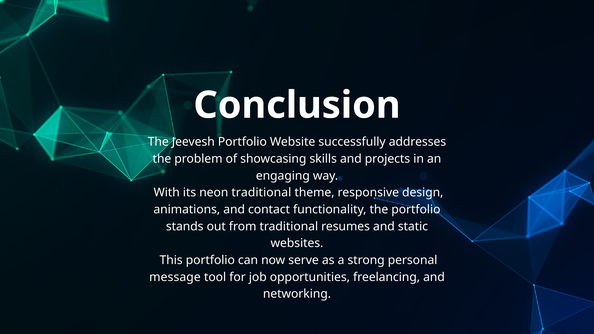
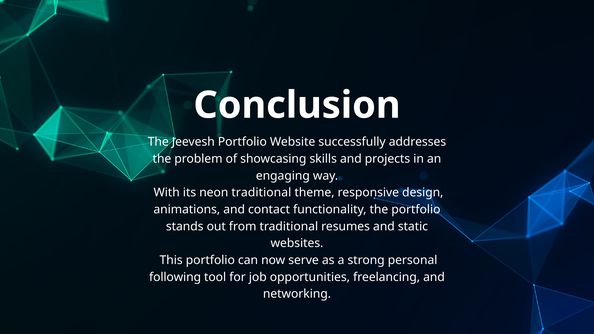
message: message -> following (175, 277)
